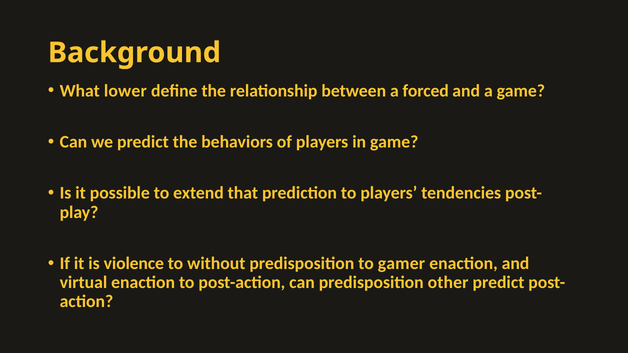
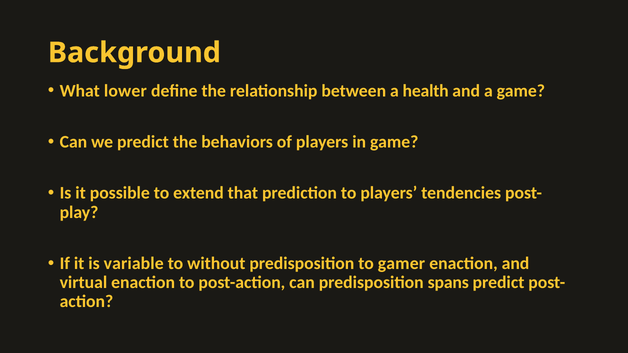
forced: forced -> health (426, 91)
violence: violence -> variable (134, 264)
other: other -> spans (448, 283)
